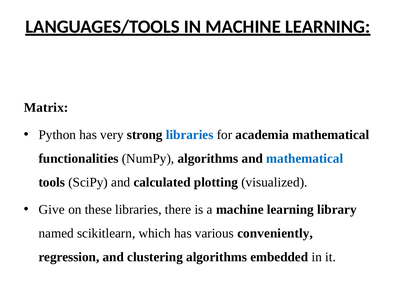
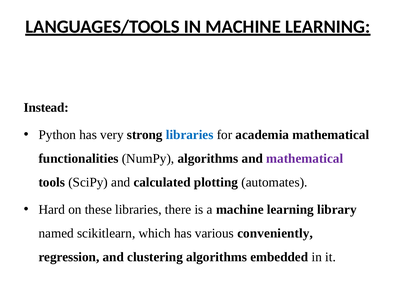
Matrix: Matrix -> Instead (46, 107)
mathematical colour: blue -> purple (305, 158)
visualized: visualized -> automates (274, 182)
Give: Give -> Hard (52, 209)
